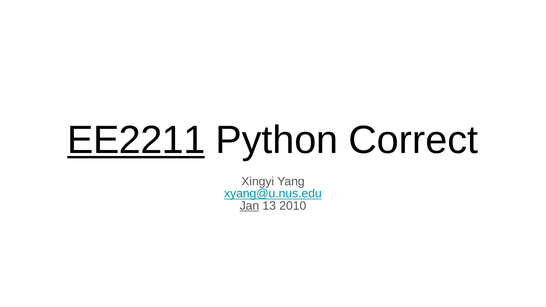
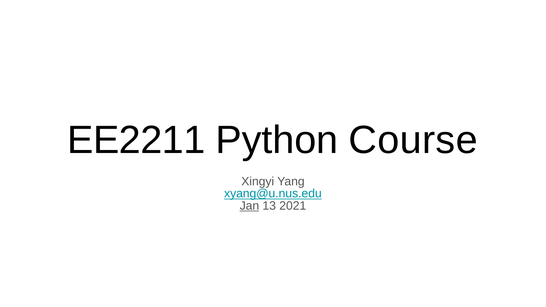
EE2211 underline: present -> none (136, 140)
Correct: Correct -> Course (413, 140)
2010: 2010 -> 2021 (293, 206)
